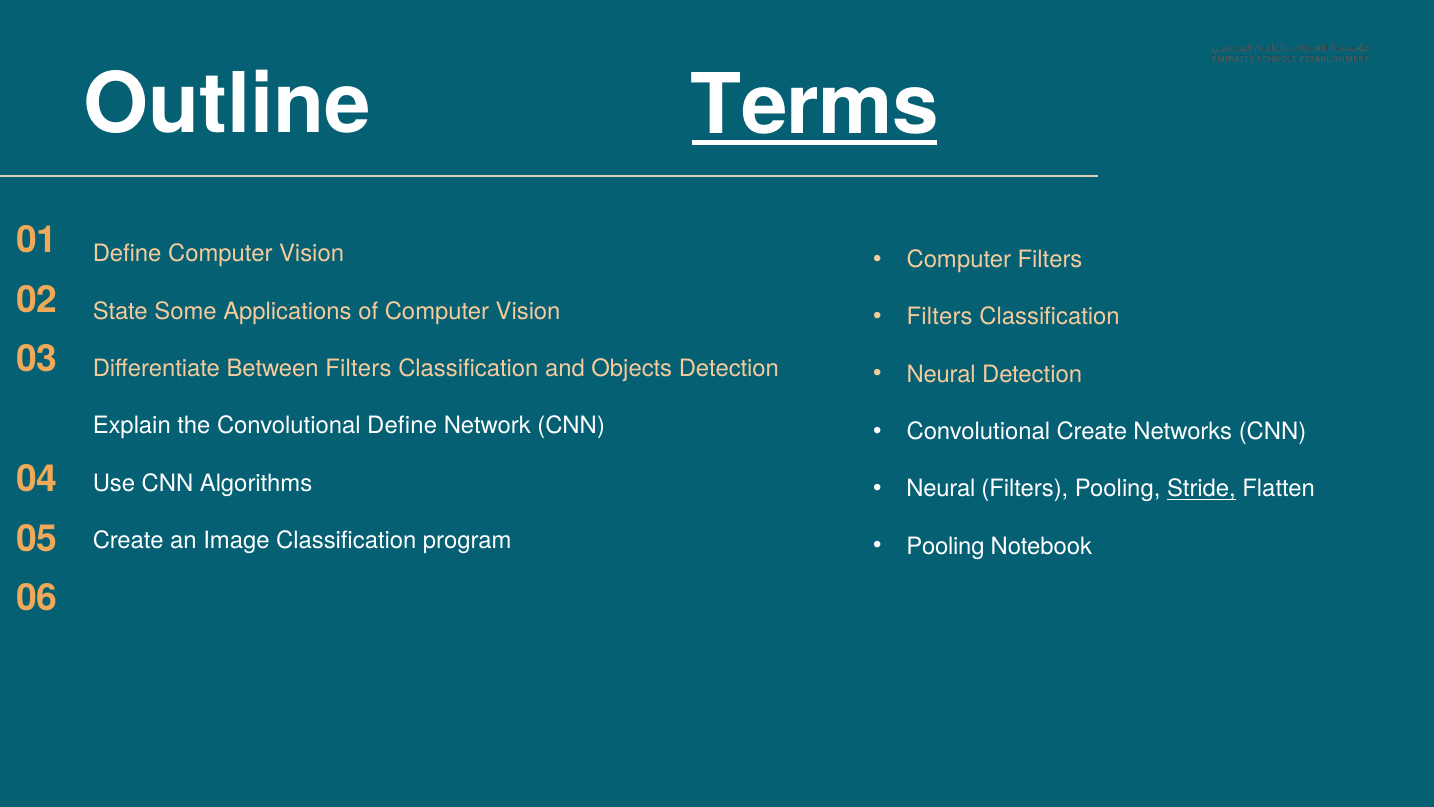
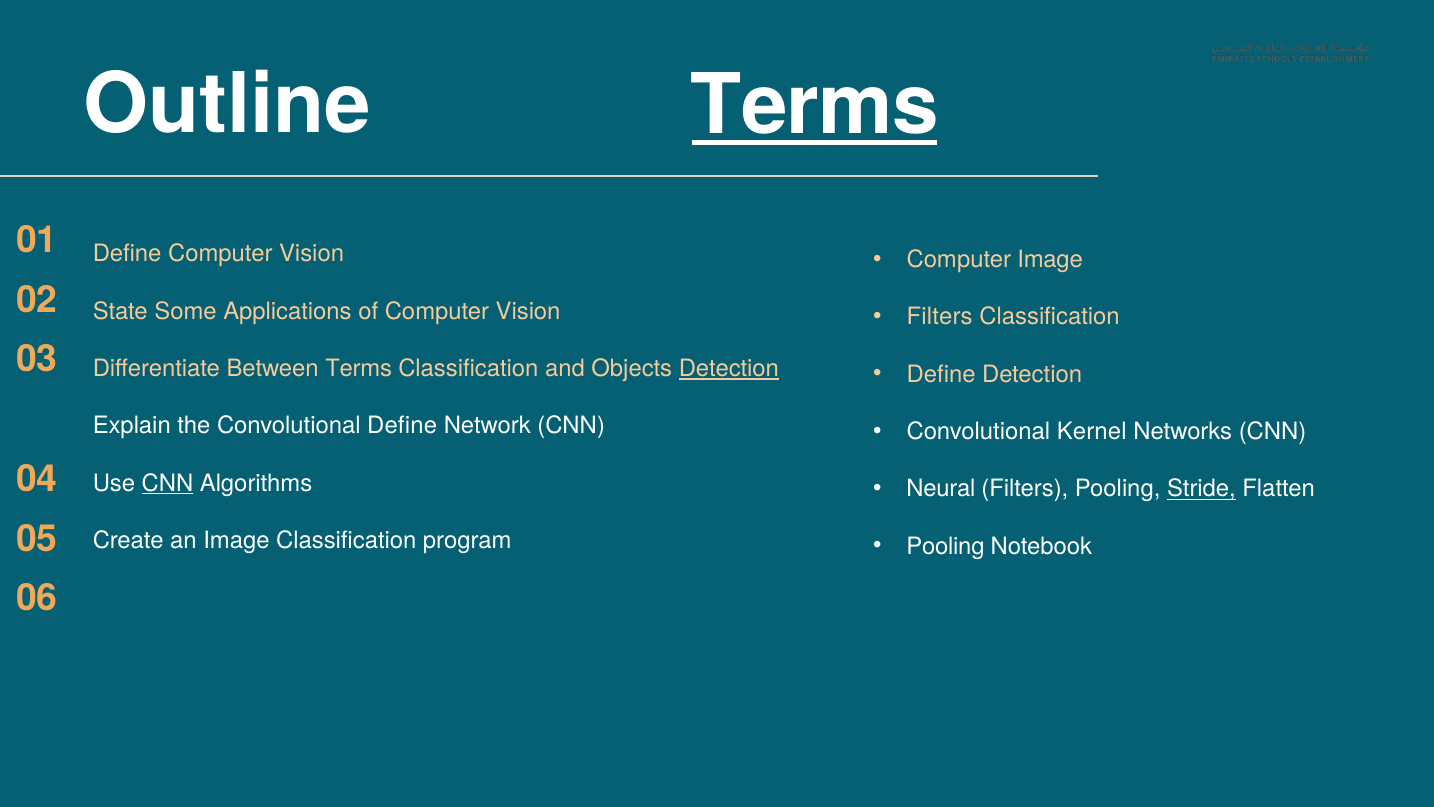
Computer Filters: Filters -> Image (1050, 259)
Between Filters: Filters -> Terms (359, 369)
Detection underline: none -> present (729, 369)
Neural: Neural -> Define (941, 374)
Convolutional Create: Create -> Kernel (1092, 431)
CNN underline: none -> present (168, 483)
